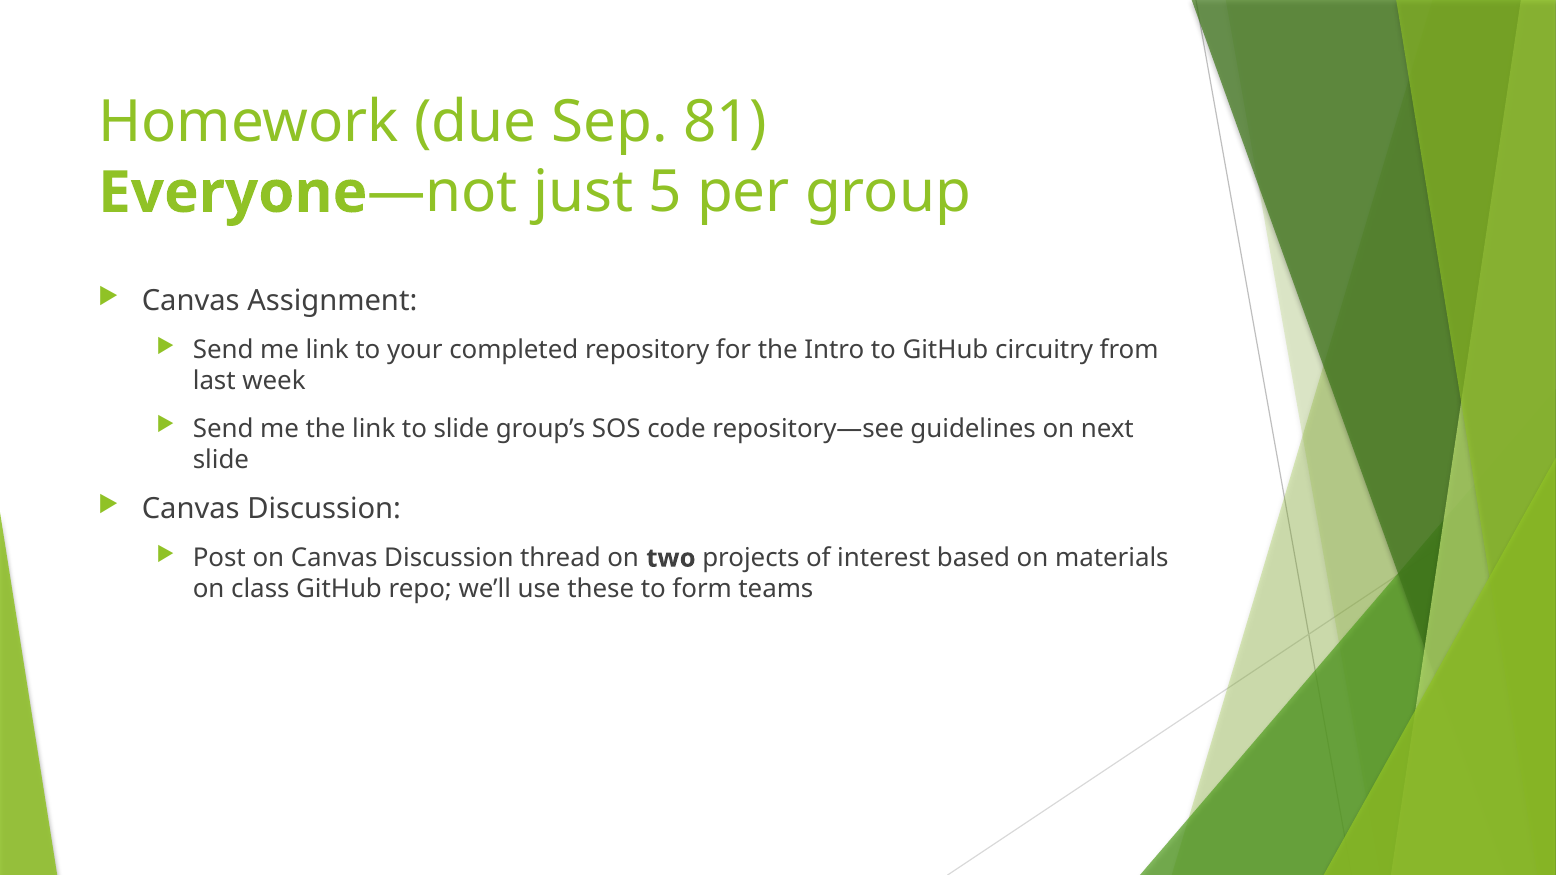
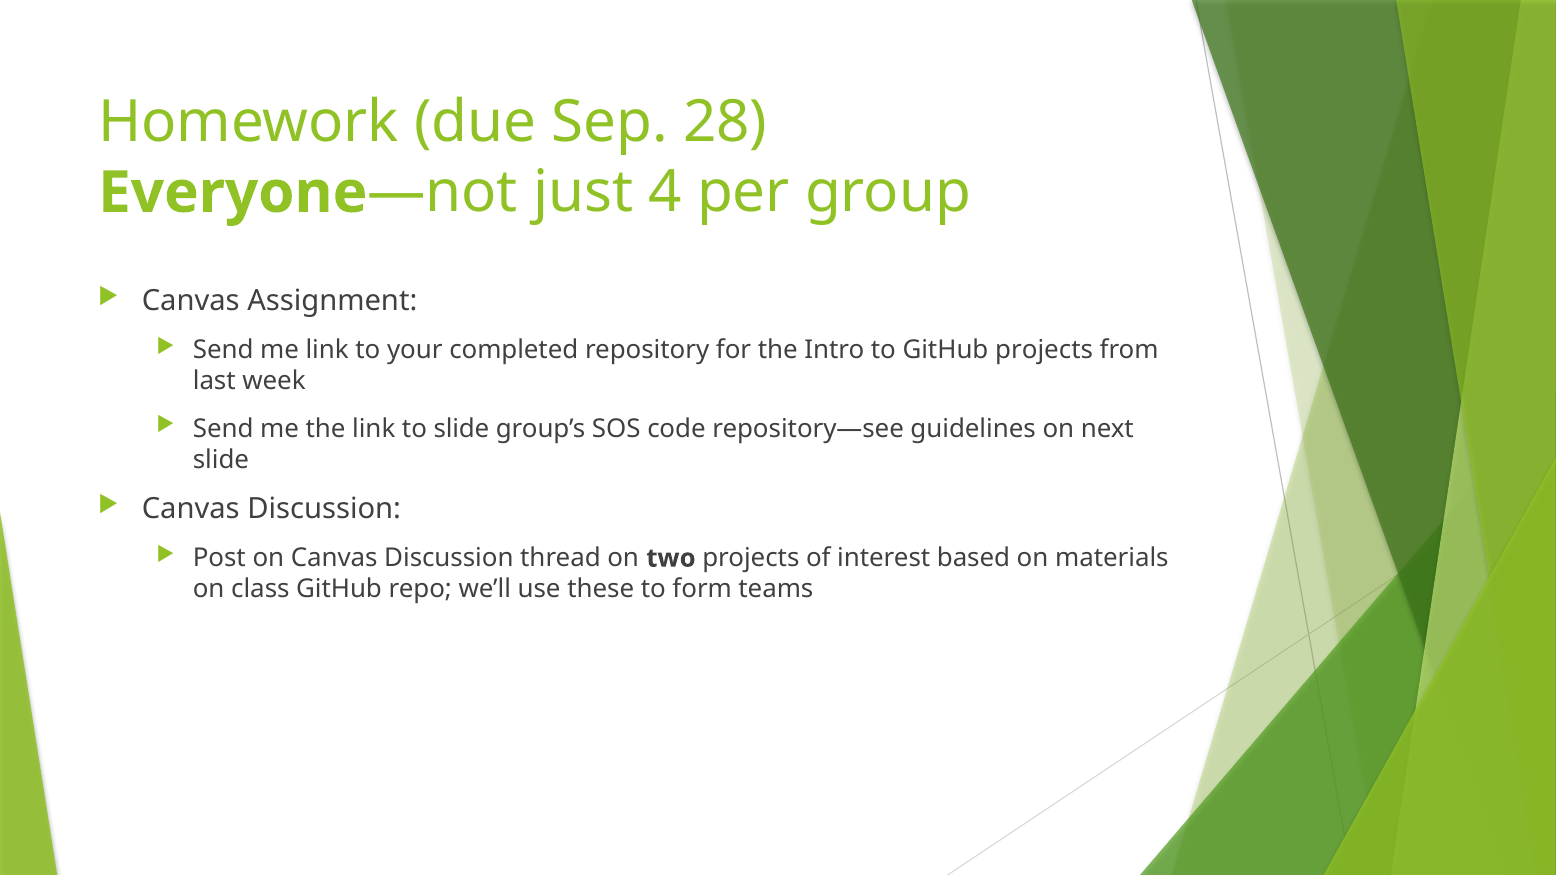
81: 81 -> 28 (725, 123)
5: 5 -> 4 (665, 193)
GitHub circuitry: circuitry -> projects (1044, 350)
